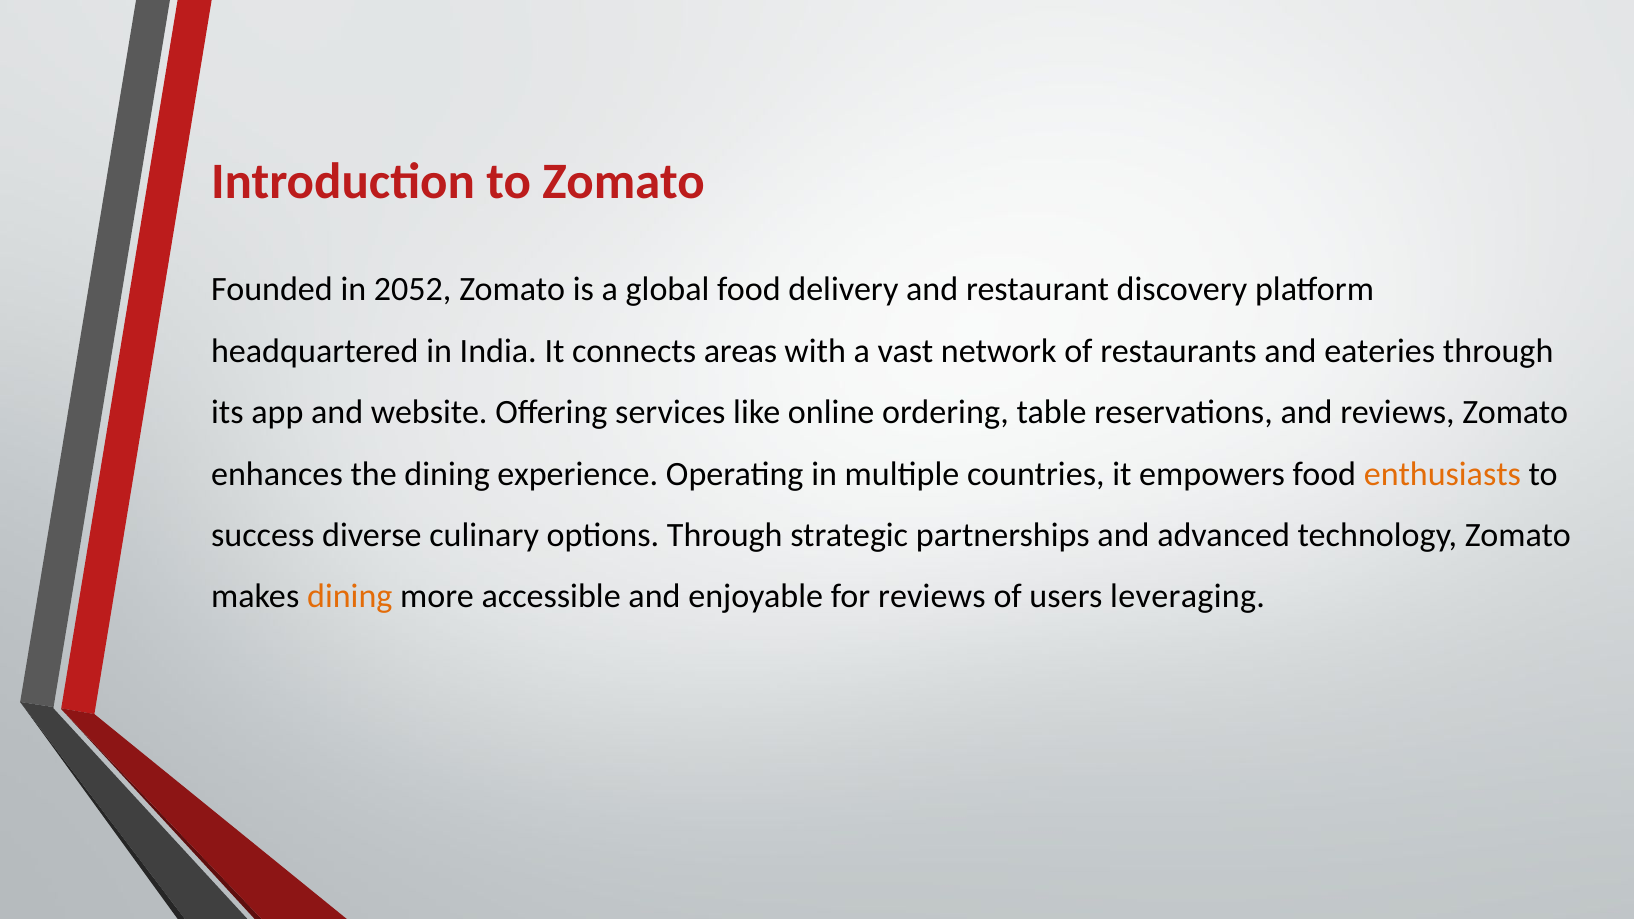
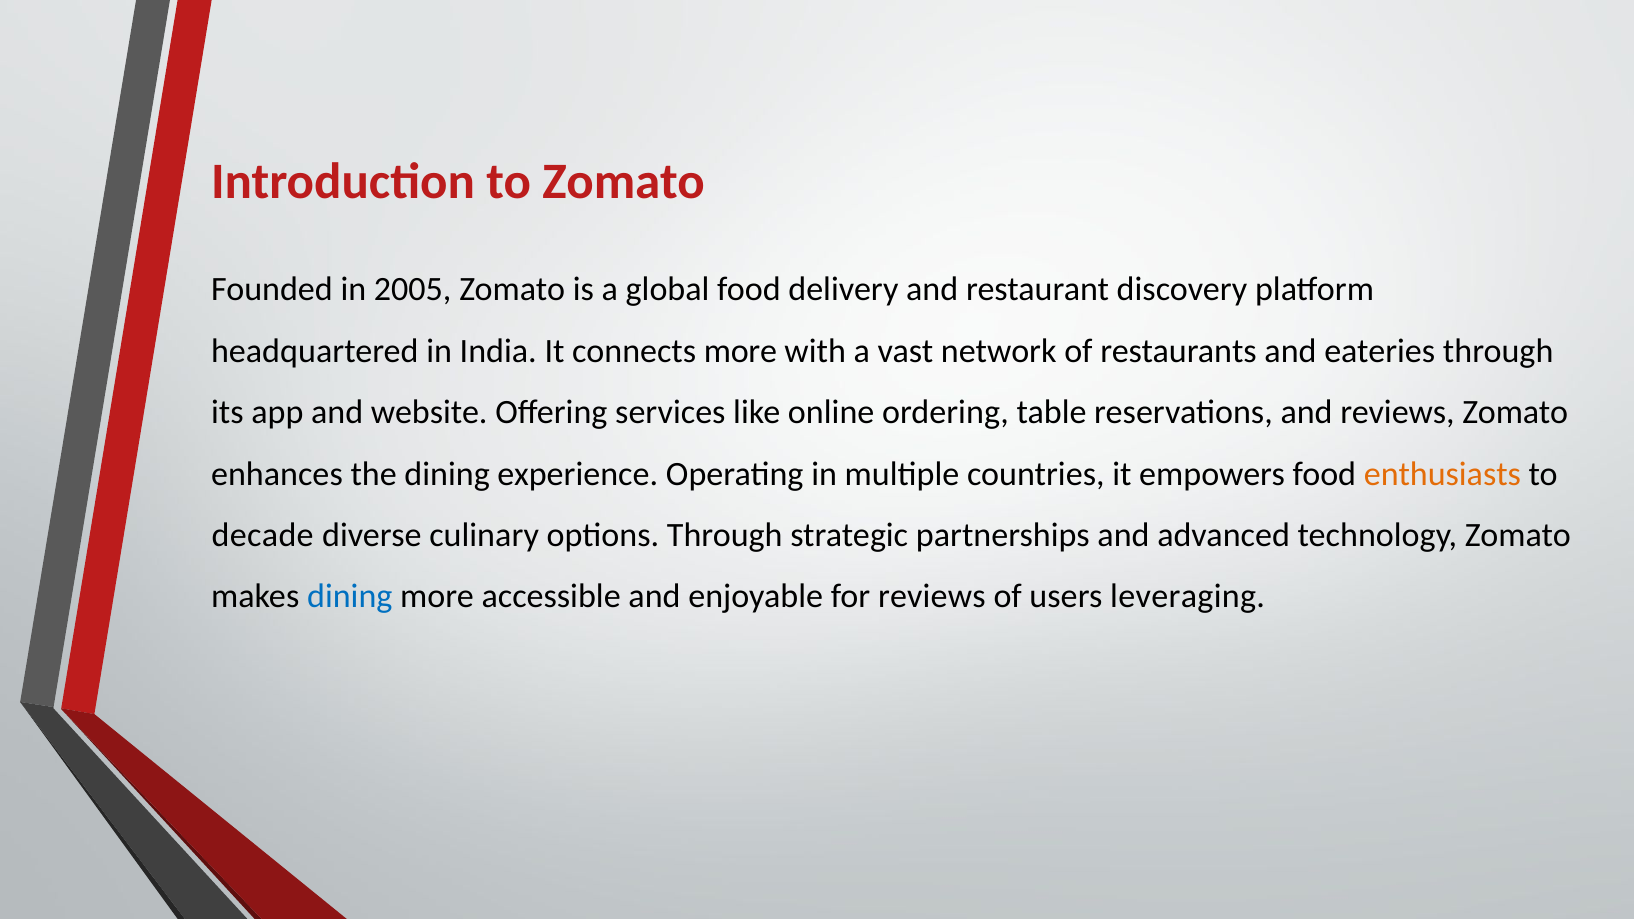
2052: 2052 -> 2005 (413, 290)
connects areas: areas -> more (740, 351)
success: success -> decade (263, 535)
dining colour: orange -> blue (350, 597)
